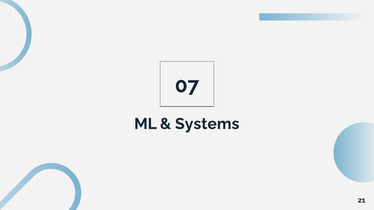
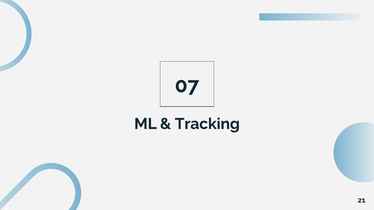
Systems: Systems -> Tracking (207, 124)
